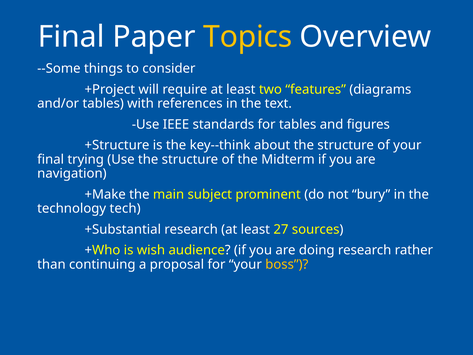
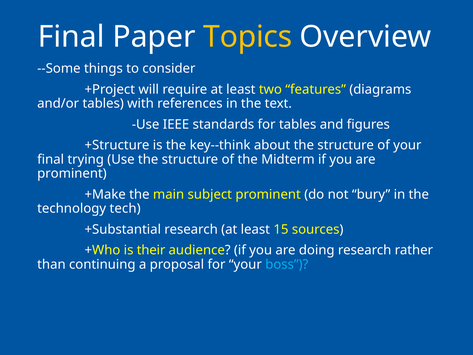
navigation: navigation -> prominent (72, 174)
27: 27 -> 15 (281, 229)
wish: wish -> their (151, 250)
boss colour: yellow -> light blue (287, 264)
